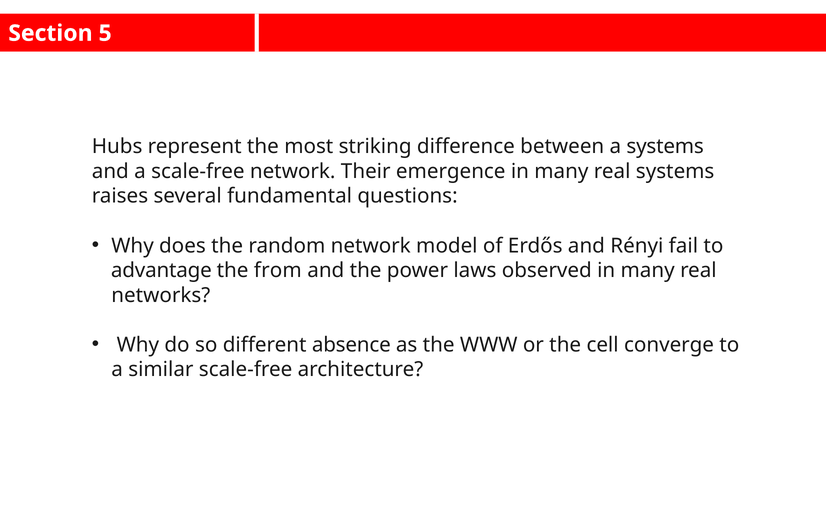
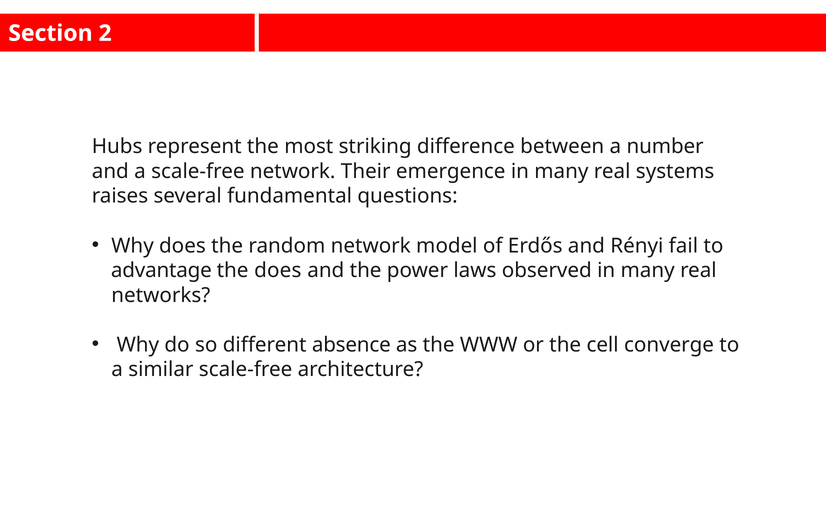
5: 5 -> 2 (105, 33)
a systems: systems -> number (665, 147)
the from: from -> does (278, 271)
